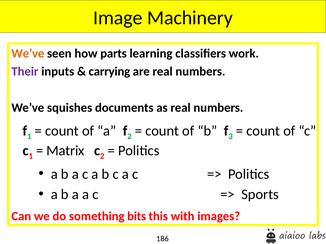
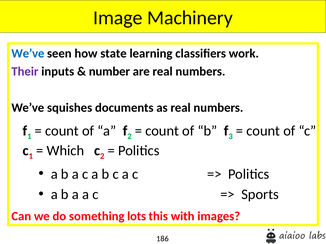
We’ve colour: orange -> blue (28, 54)
parts: parts -> state (113, 54)
carrying: carrying -> number (109, 72)
Matrix: Matrix -> Which (65, 151)
bits: bits -> lots (137, 217)
